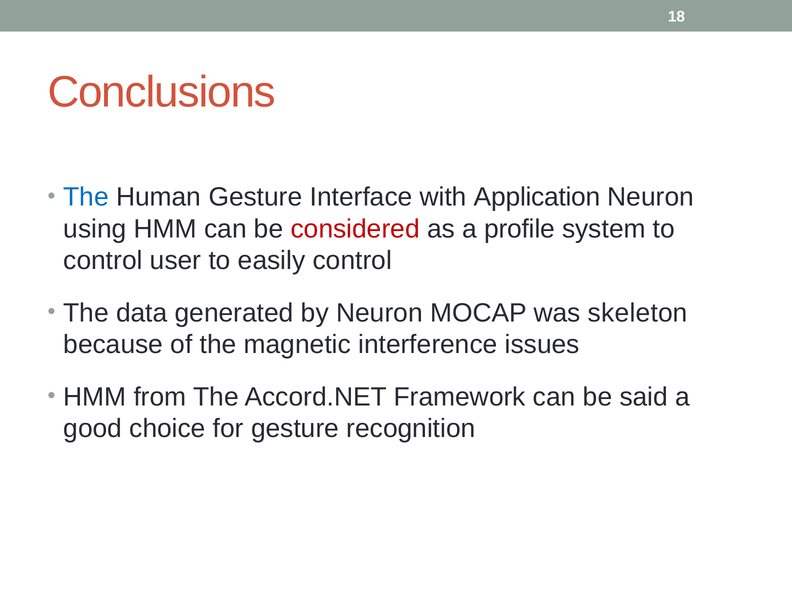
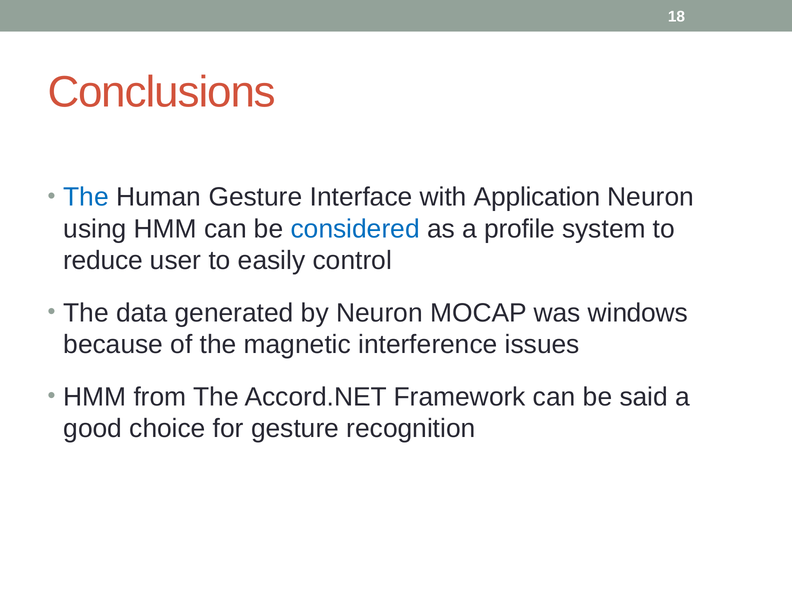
considered colour: red -> blue (355, 229)
control: control -> reduce (103, 261)
skeleton: skeleton -> windows (638, 313)
